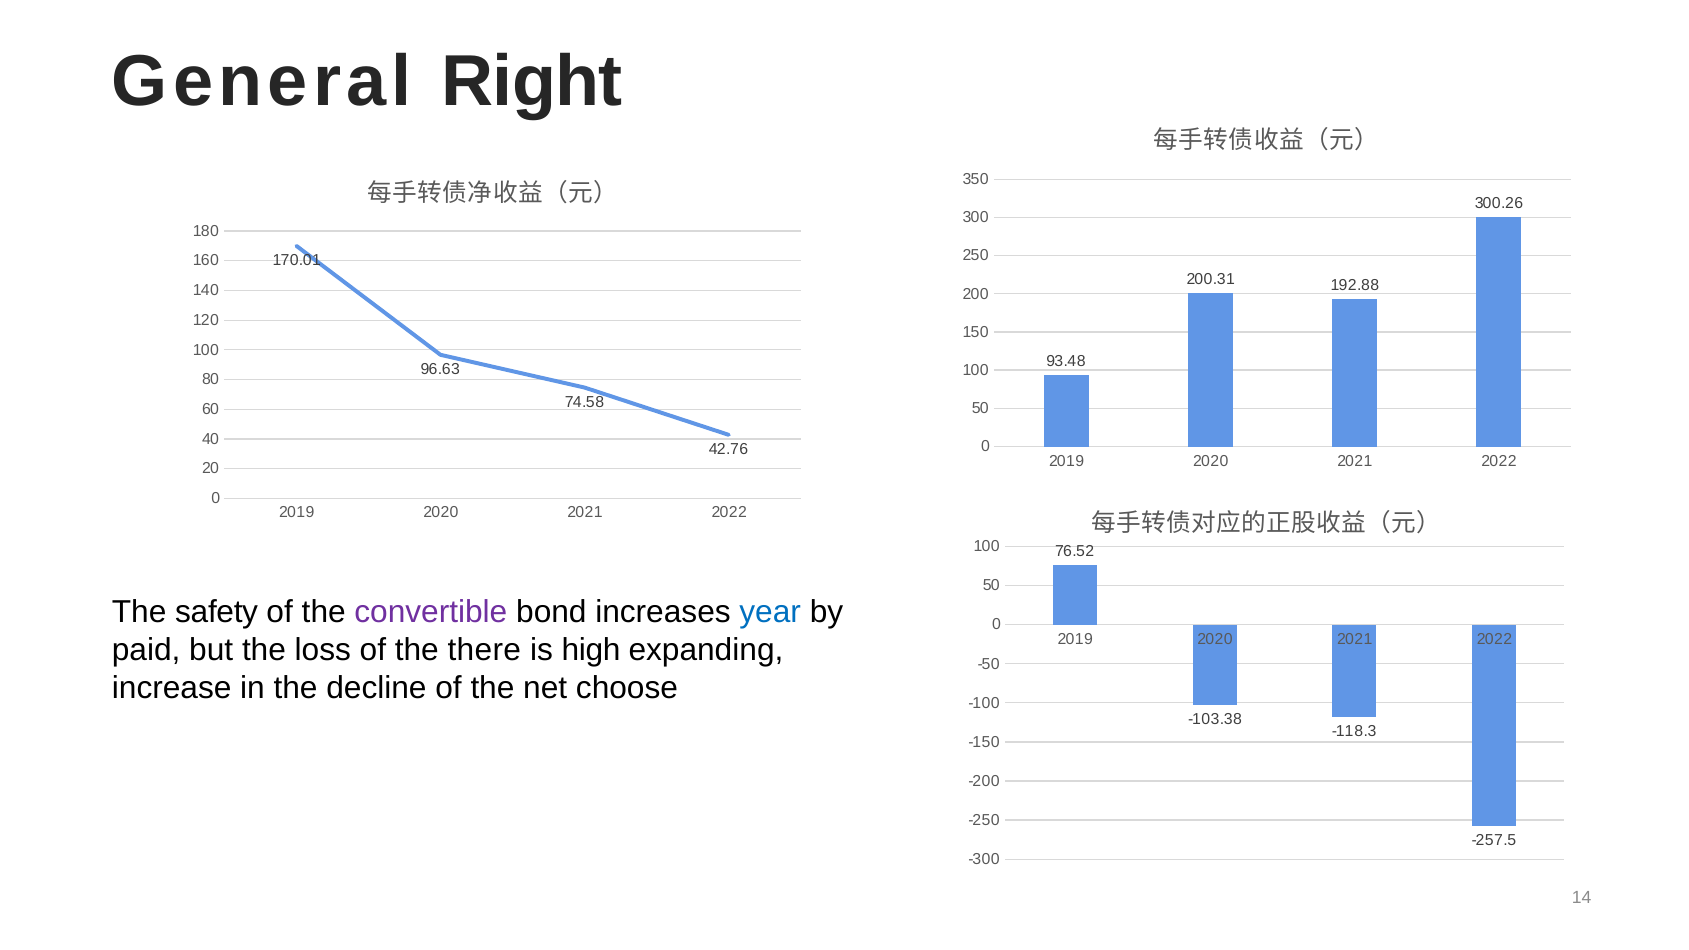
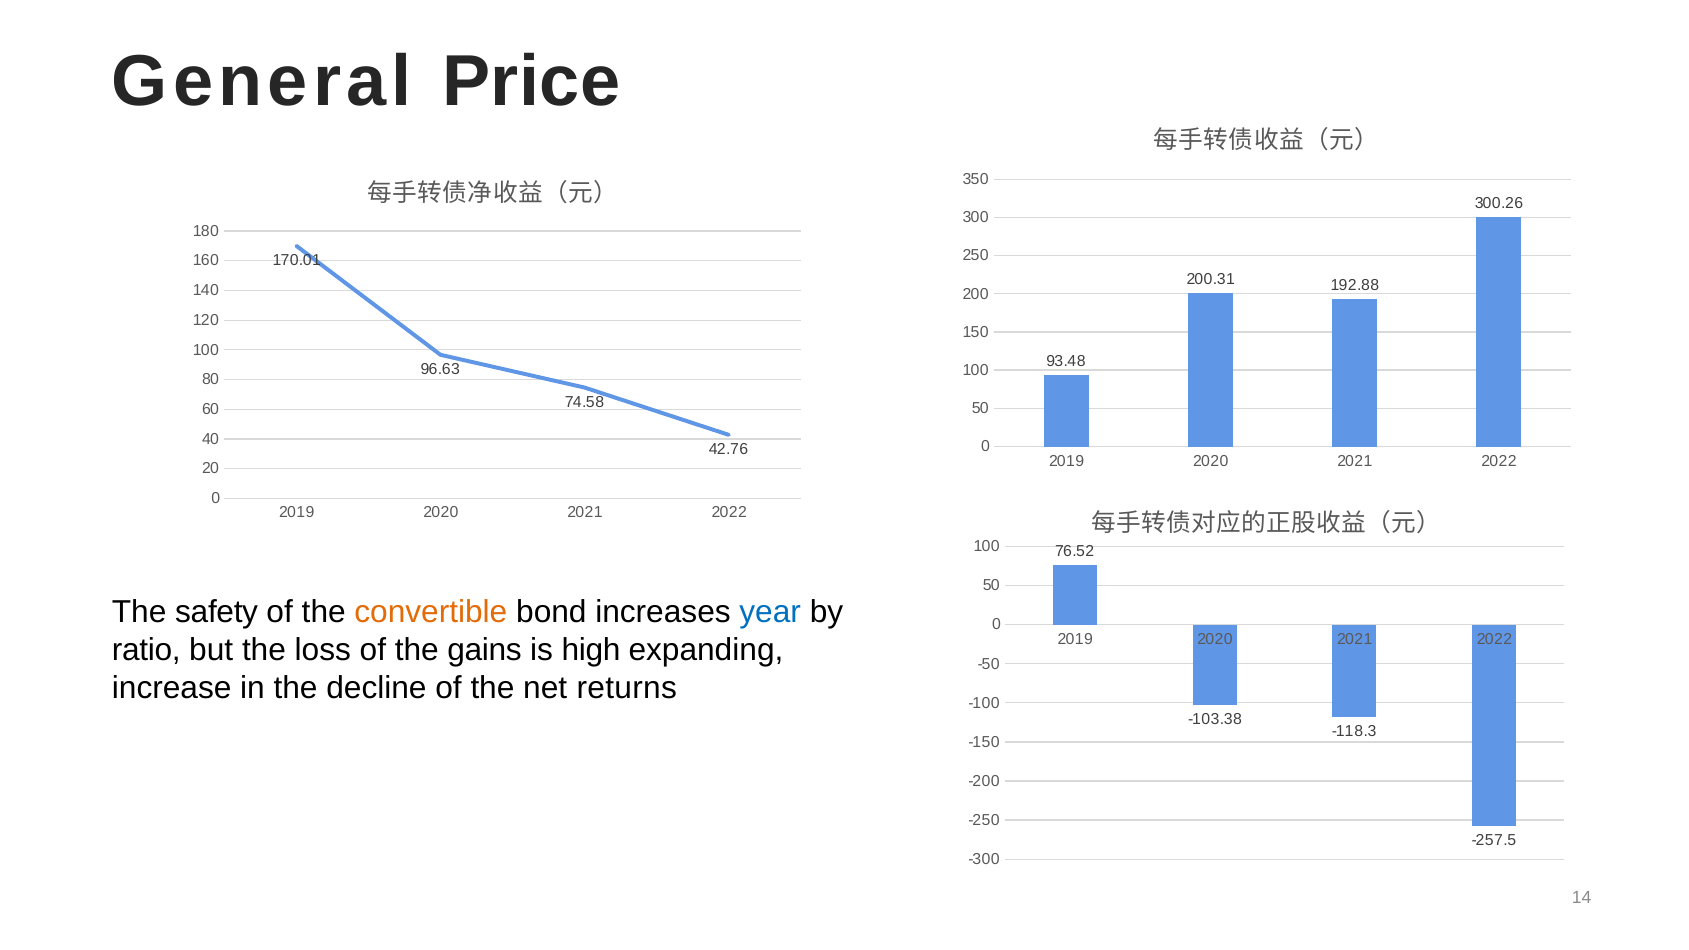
Right: Right -> Price (531, 82)
convertible colour: purple -> orange (431, 612)
paid: paid -> ratio (146, 650)
there: there -> gains (485, 650)
choose: choose -> returns (627, 688)
